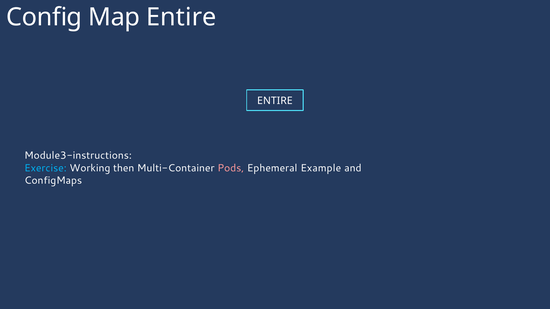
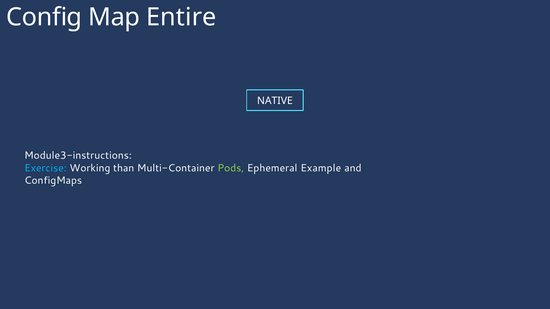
ENTIRE: ENTIRE -> NATIVE (275, 101)
then: then -> than (124, 168)
Pods colour: pink -> light green (231, 168)
